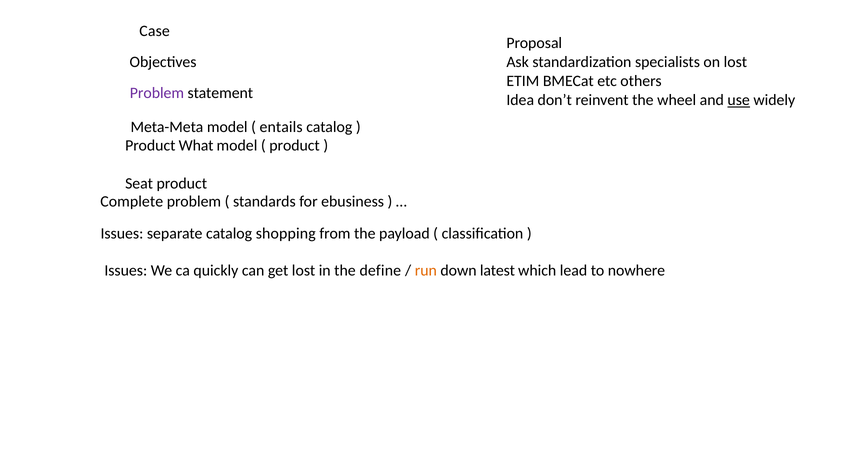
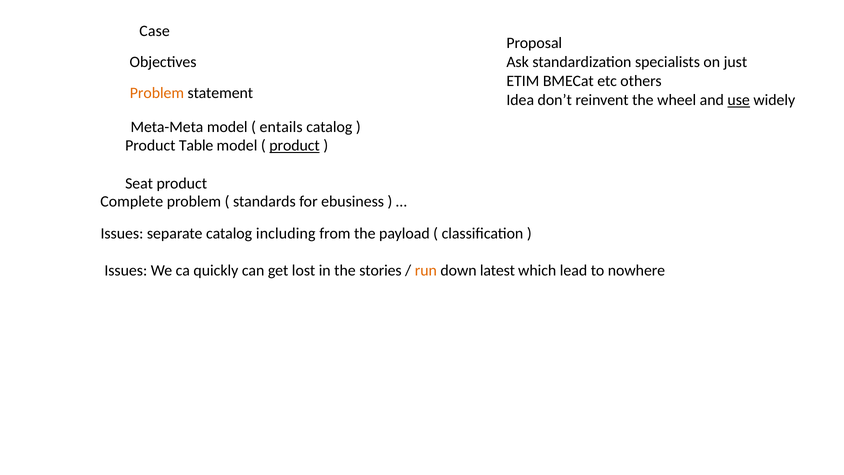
on lost: lost -> just (735, 62)
Problem colour: purple -> orange (157, 93)
What: What -> Table (196, 146)
product underline: none -> present (295, 146)
shopping: shopping -> including (286, 234)
define: define -> stories (380, 271)
